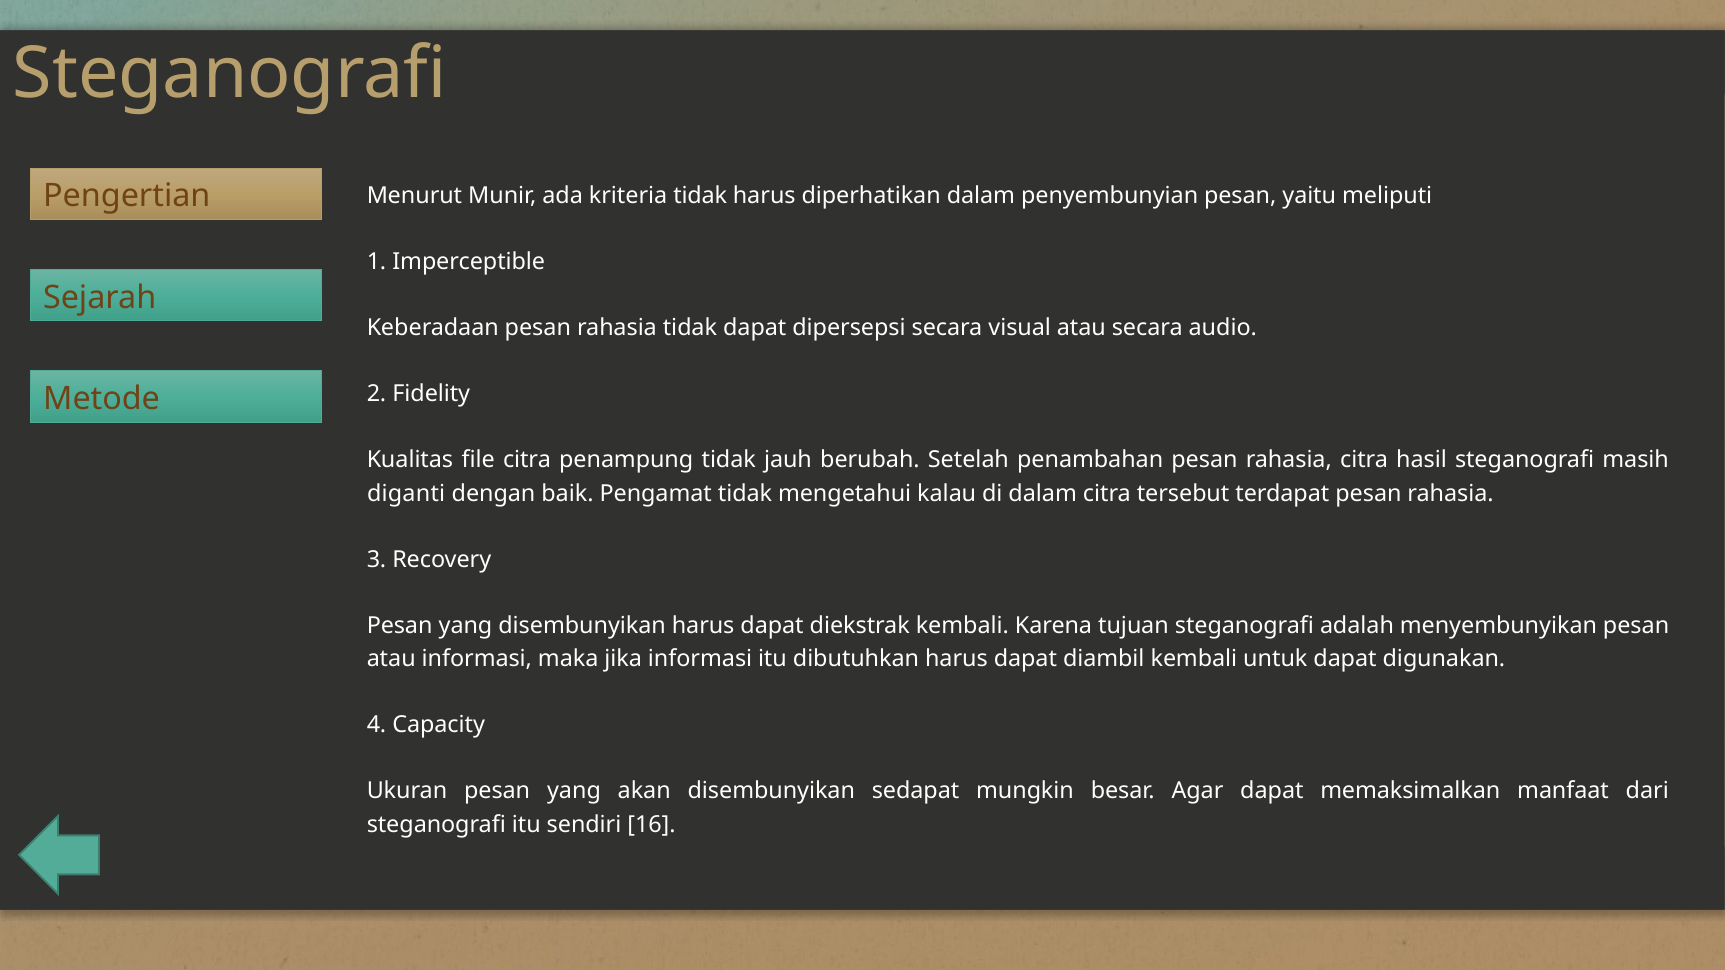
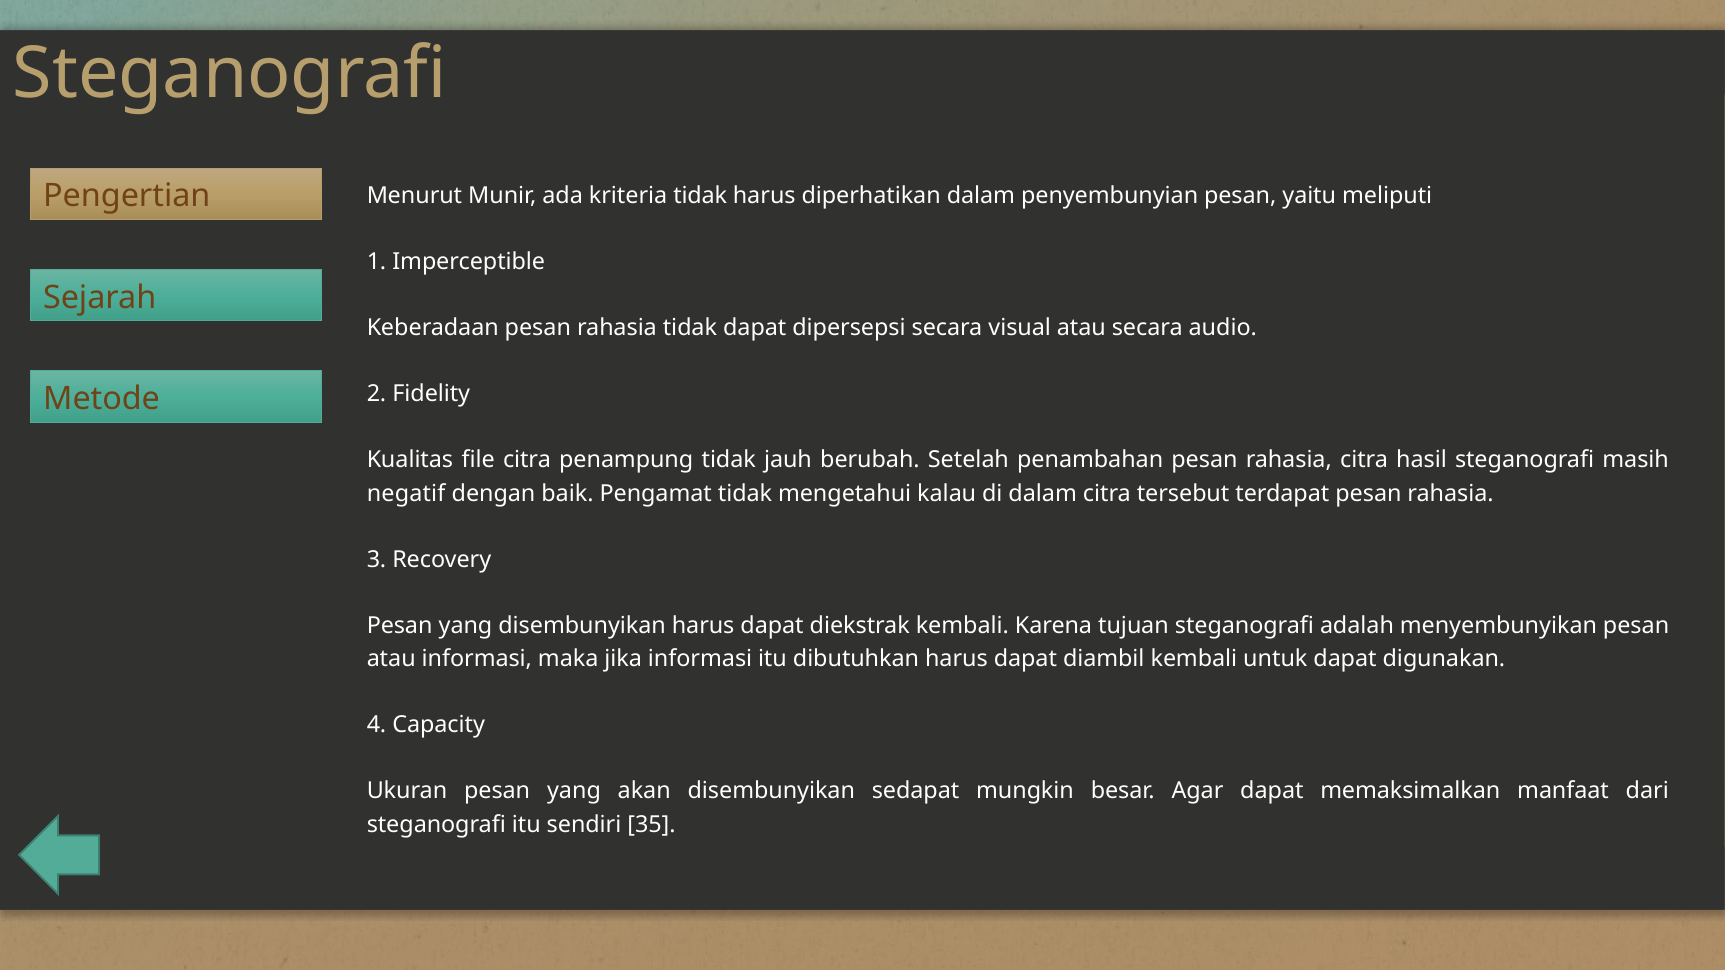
diganti: diganti -> negatif (406, 494)
16: 16 -> 35 (651, 825)
